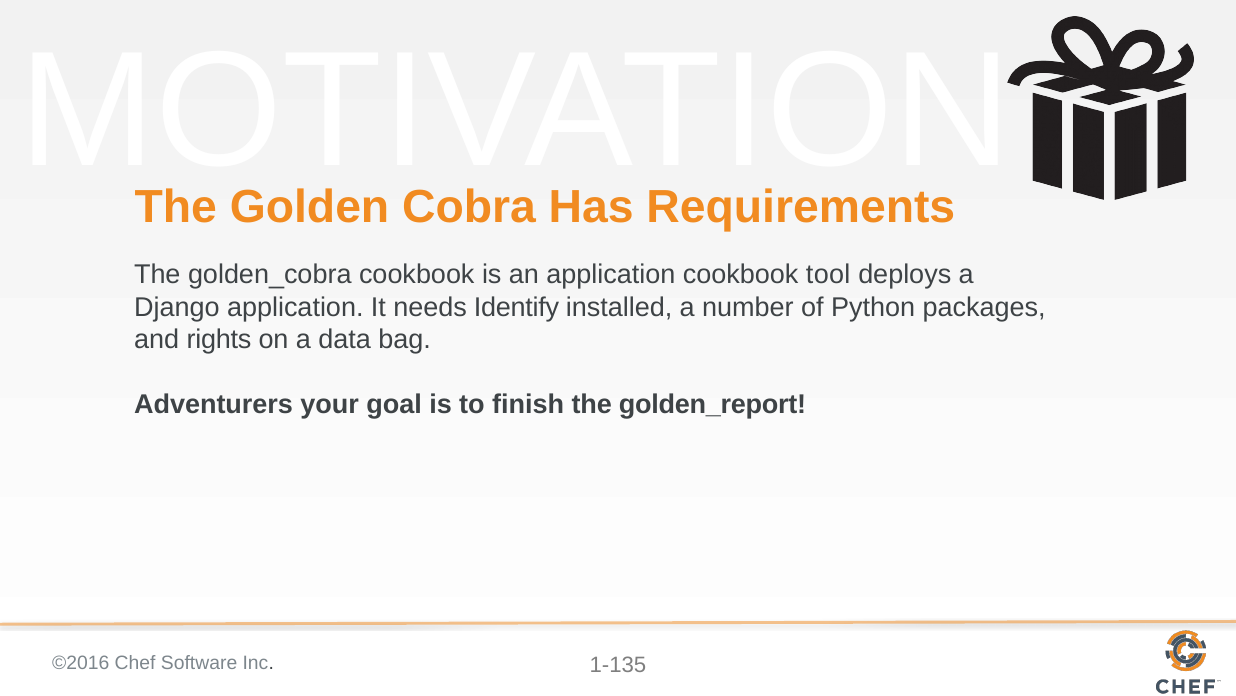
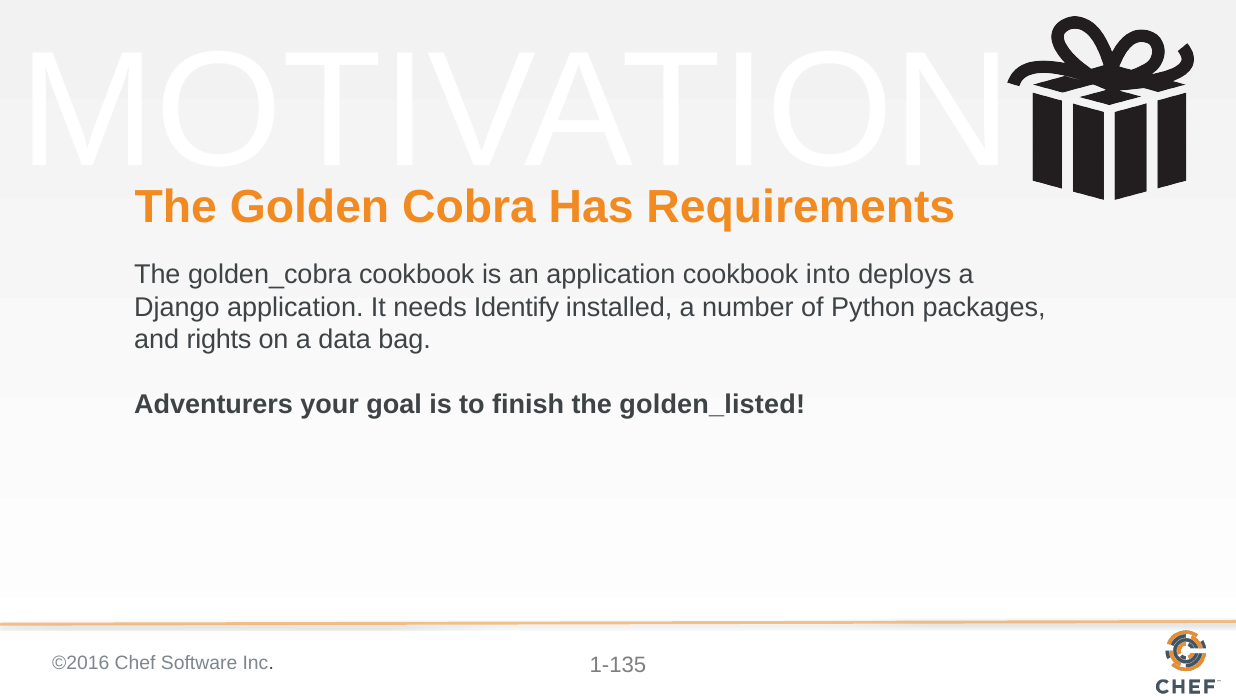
tool: tool -> into (828, 275)
golden_report: golden_report -> golden_listed (712, 405)
